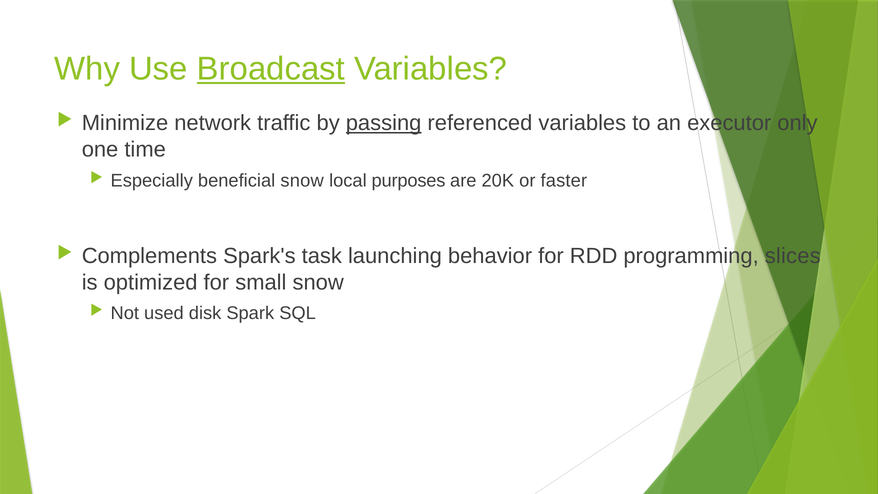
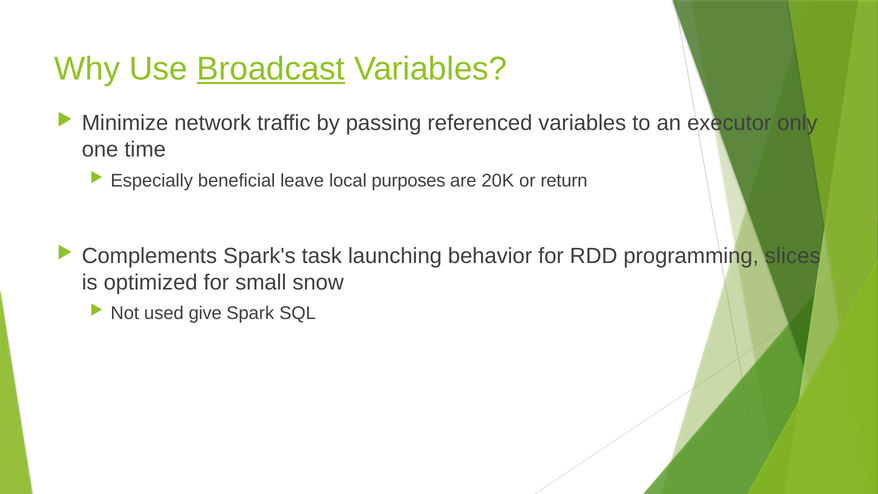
passing underline: present -> none (384, 123)
beneficial snow: snow -> leave (302, 180)
faster: faster -> return (564, 180)
disk: disk -> give (205, 313)
